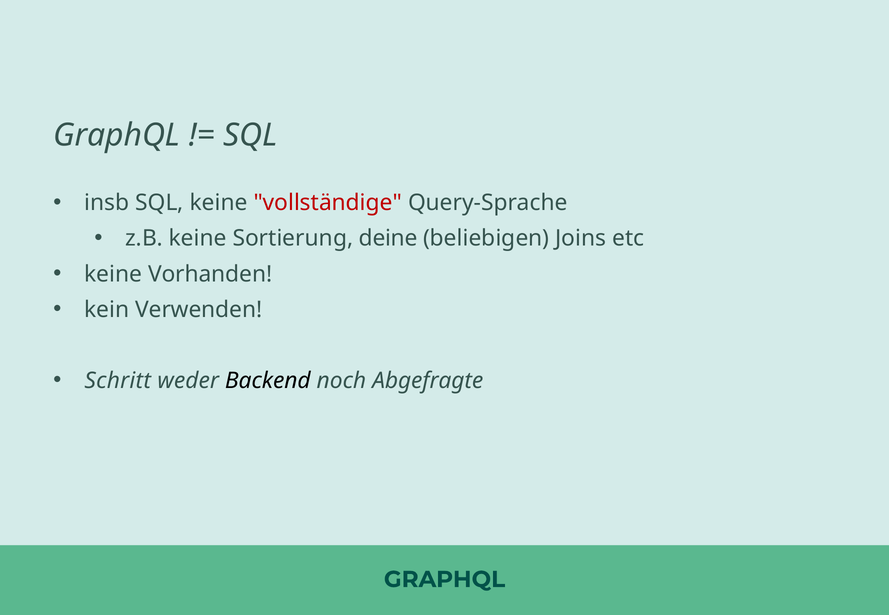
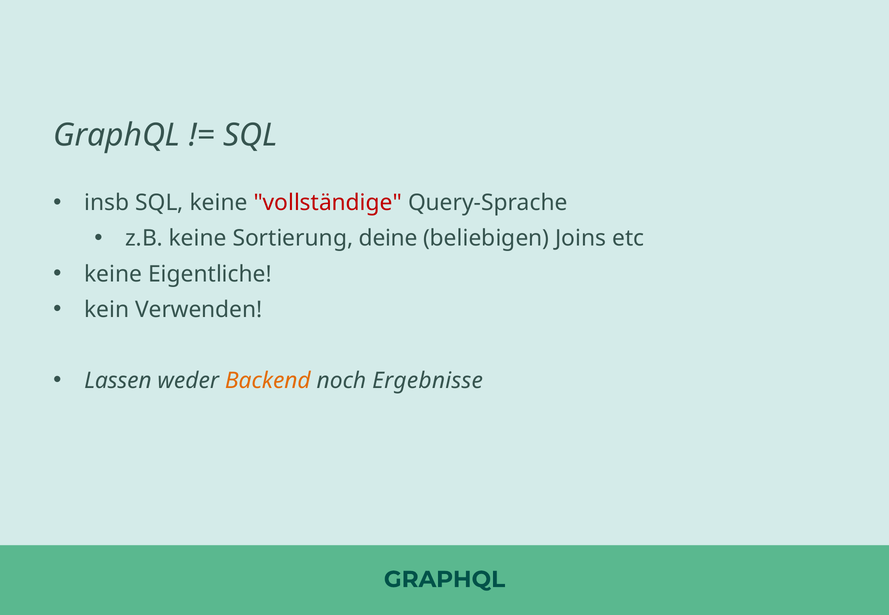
Vorhanden: Vorhanden -> Eigentliche (210, 274)
Schritt: Schritt -> Lassen (118, 381)
Backend colour: black -> orange (268, 381)
Abgefragte: Abgefragte -> Ergebnisse (428, 381)
